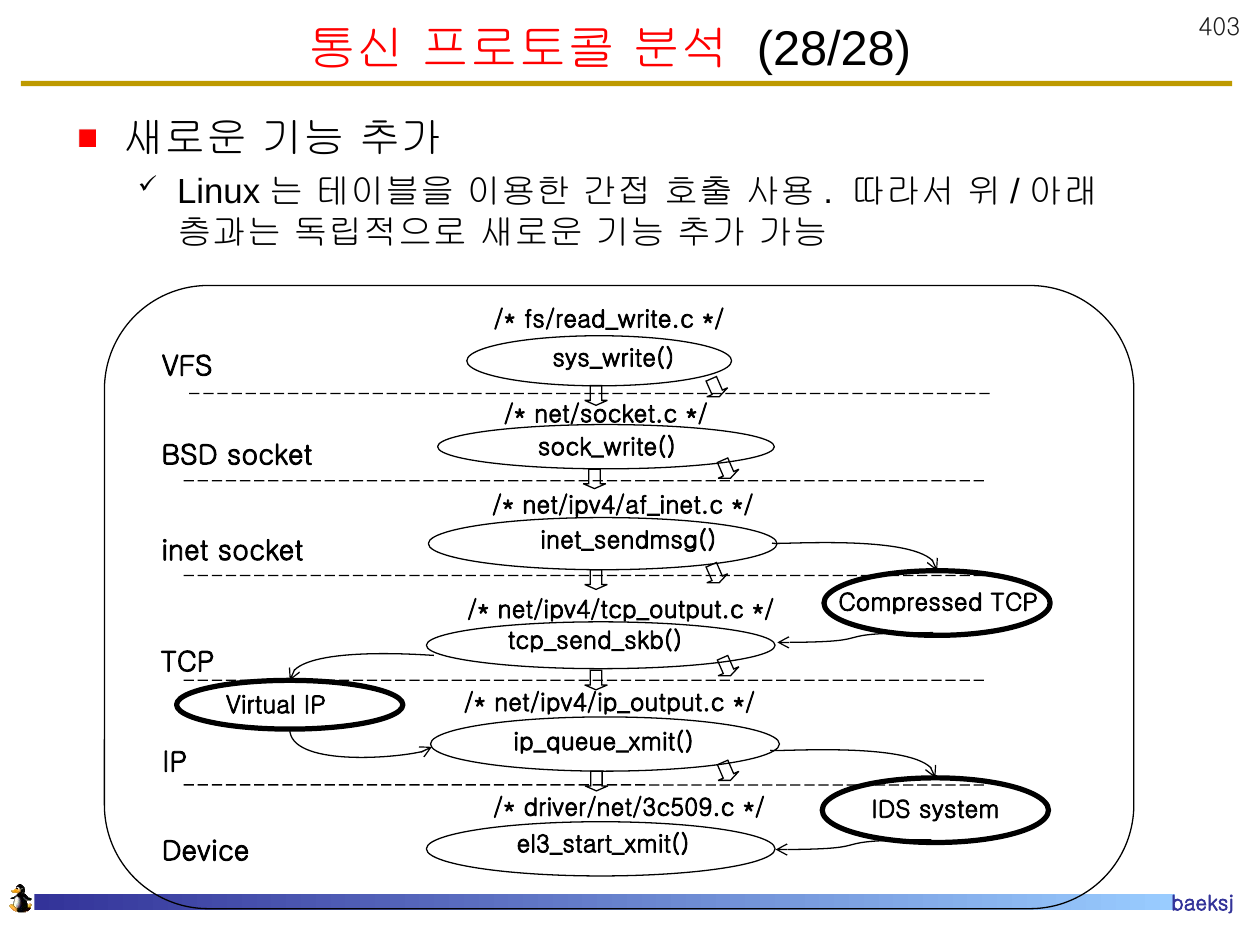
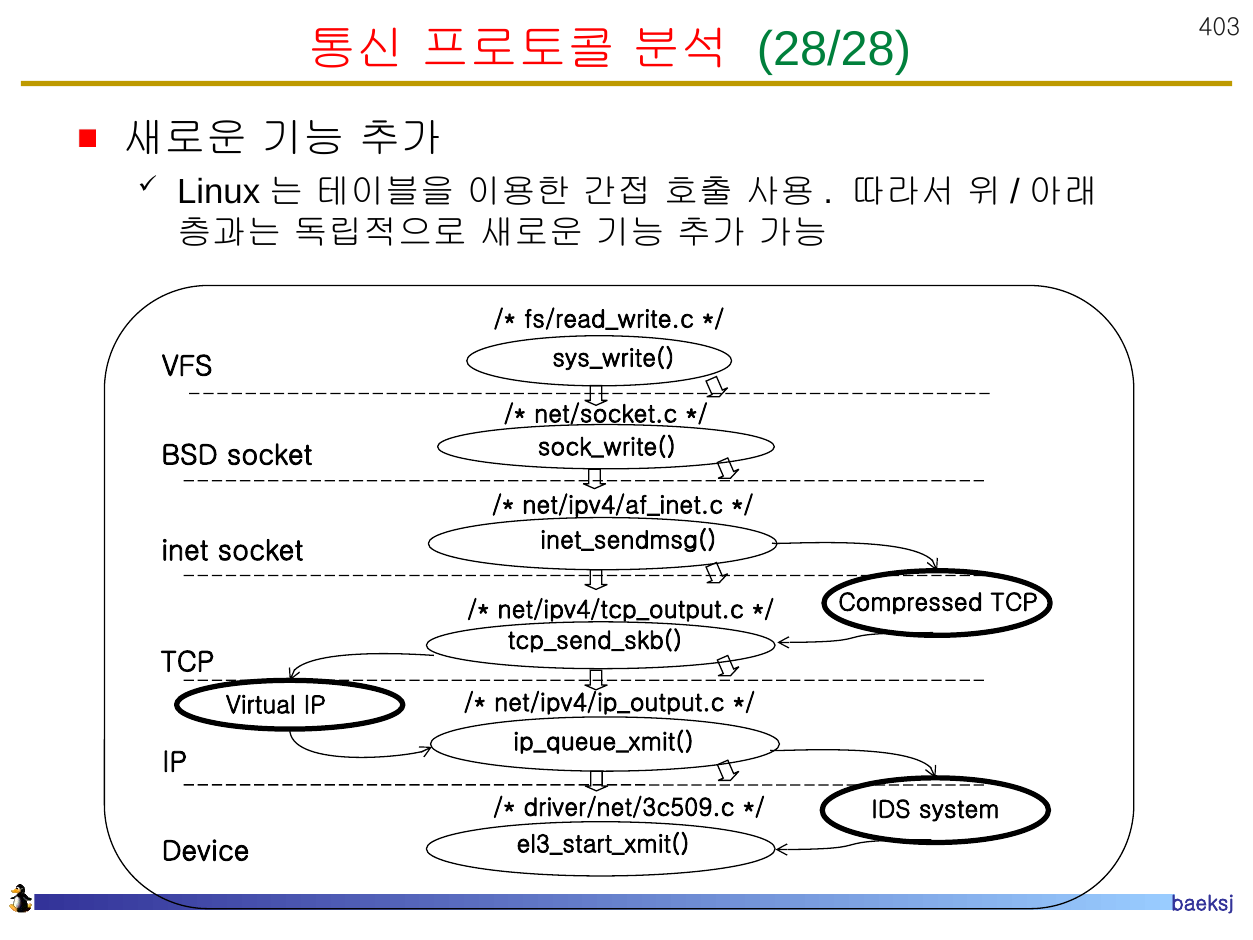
28/28 colour: black -> green (834, 49)
